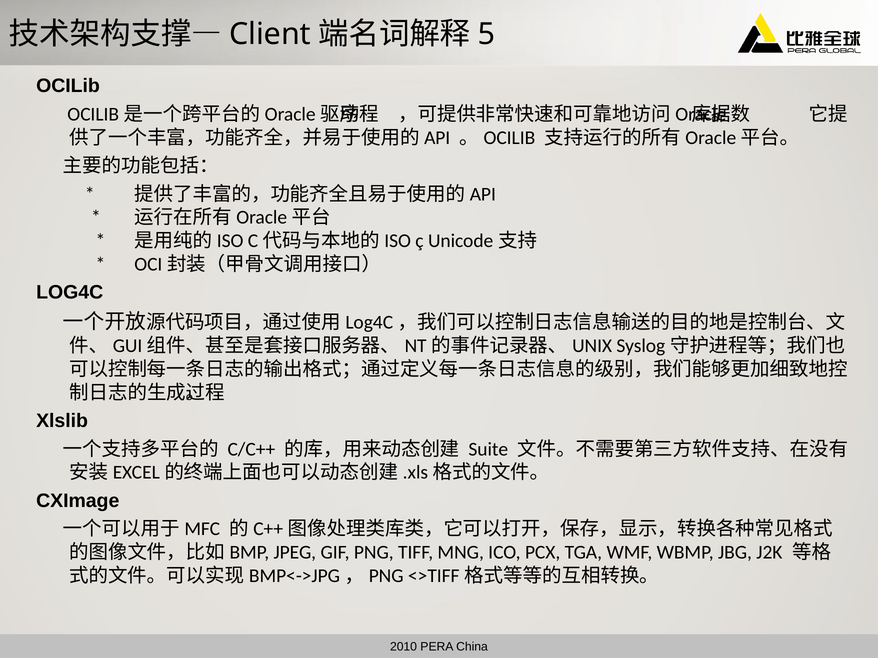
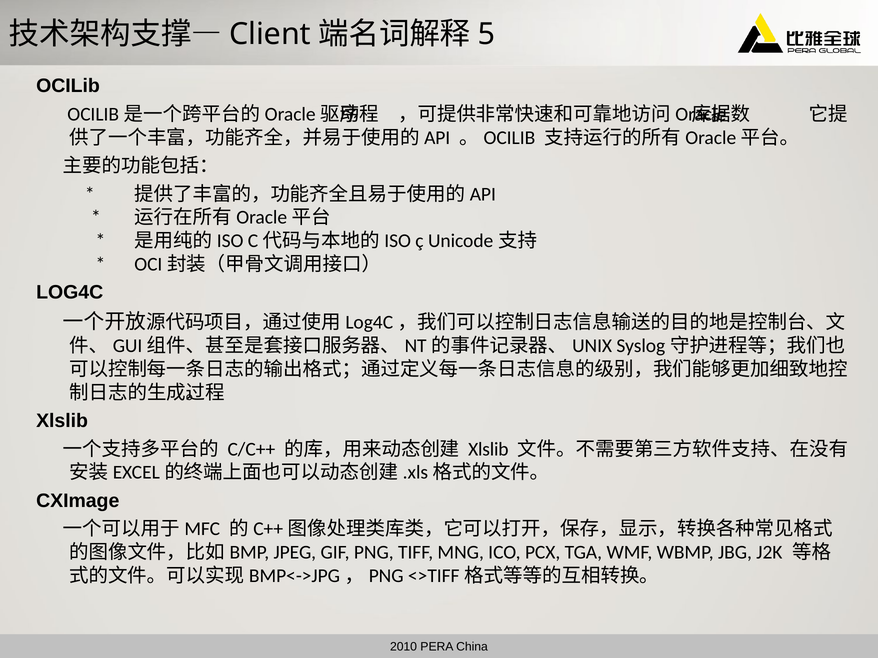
Suite: Suite -> Xlslib (488, 450)
